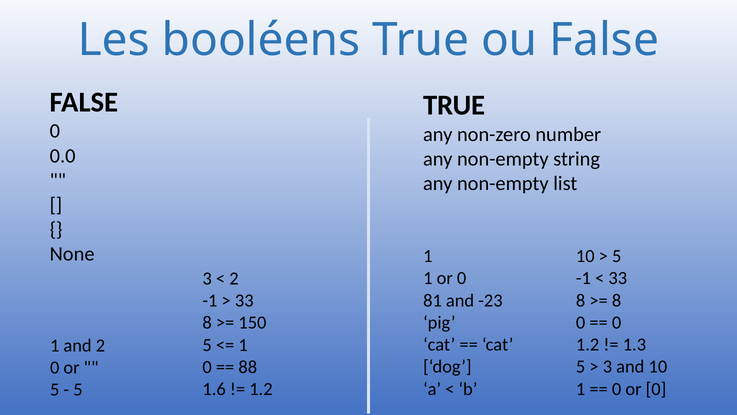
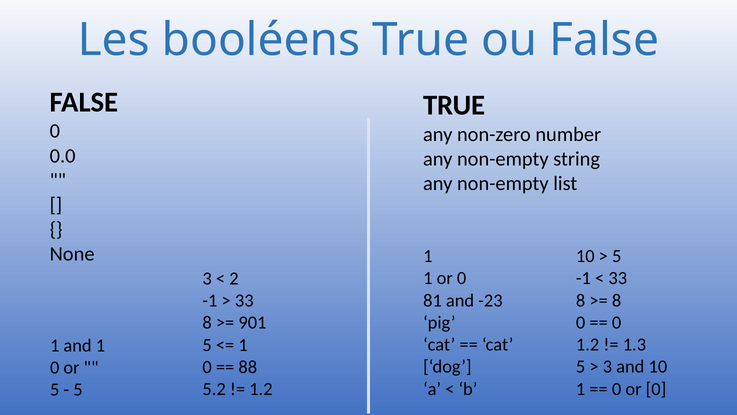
150: 150 -> 901 (252, 322)
and 2: 2 -> 1 (100, 345)
1.6: 1.6 -> 5.2 (214, 389)
